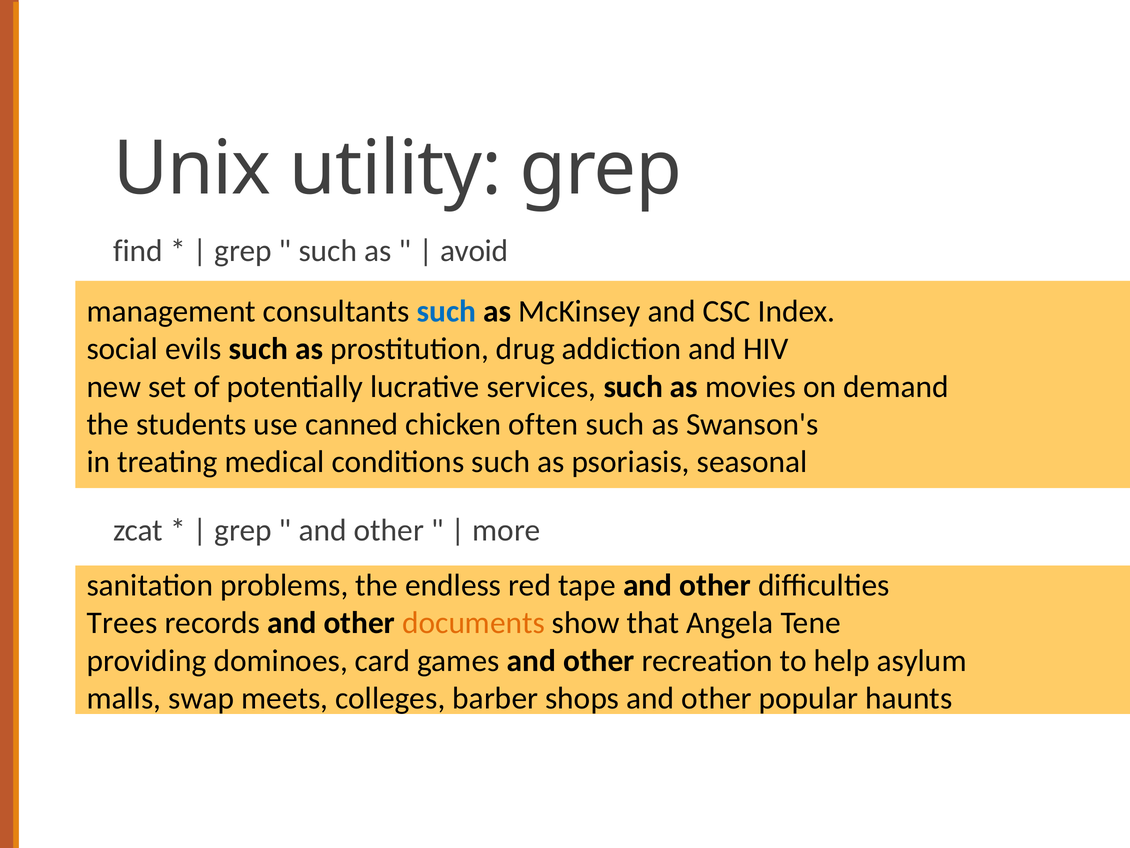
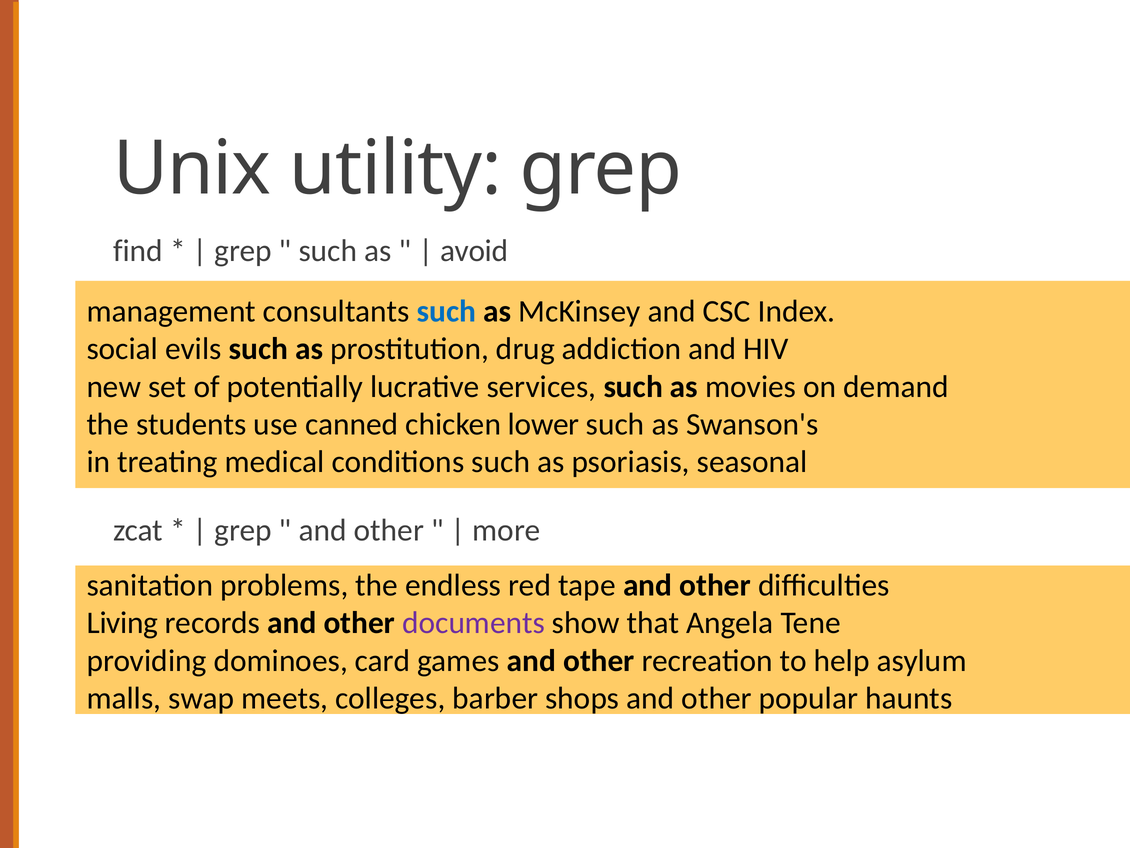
often: often -> lower (544, 424)
Trees: Trees -> Living (122, 623)
documents colour: orange -> purple (474, 623)
